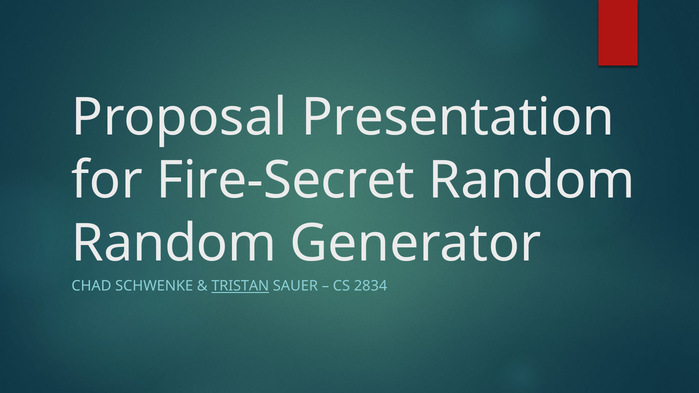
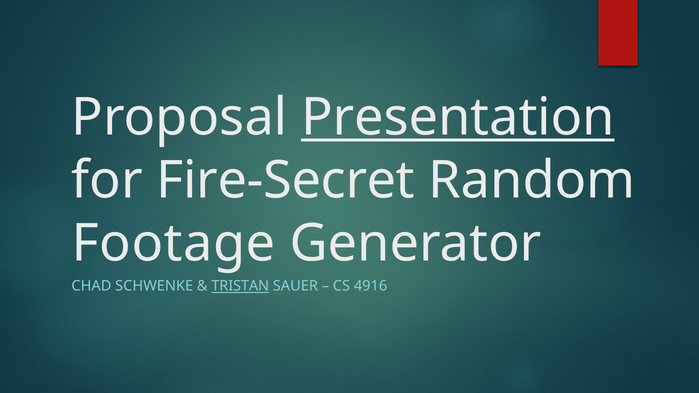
Presentation underline: none -> present (458, 118)
Random: Random -> Footage (174, 243)
2834: 2834 -> 4916 (371, 286)
